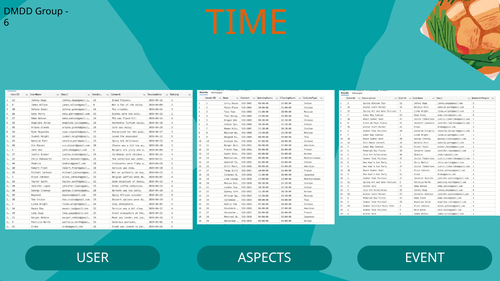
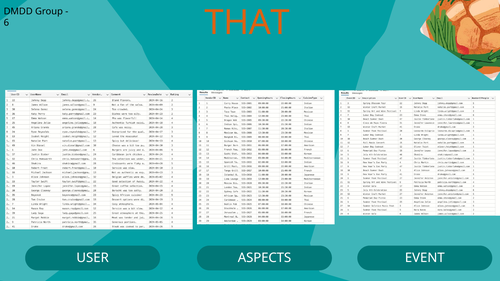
TIME: TIME -> THAT (247, 23)
